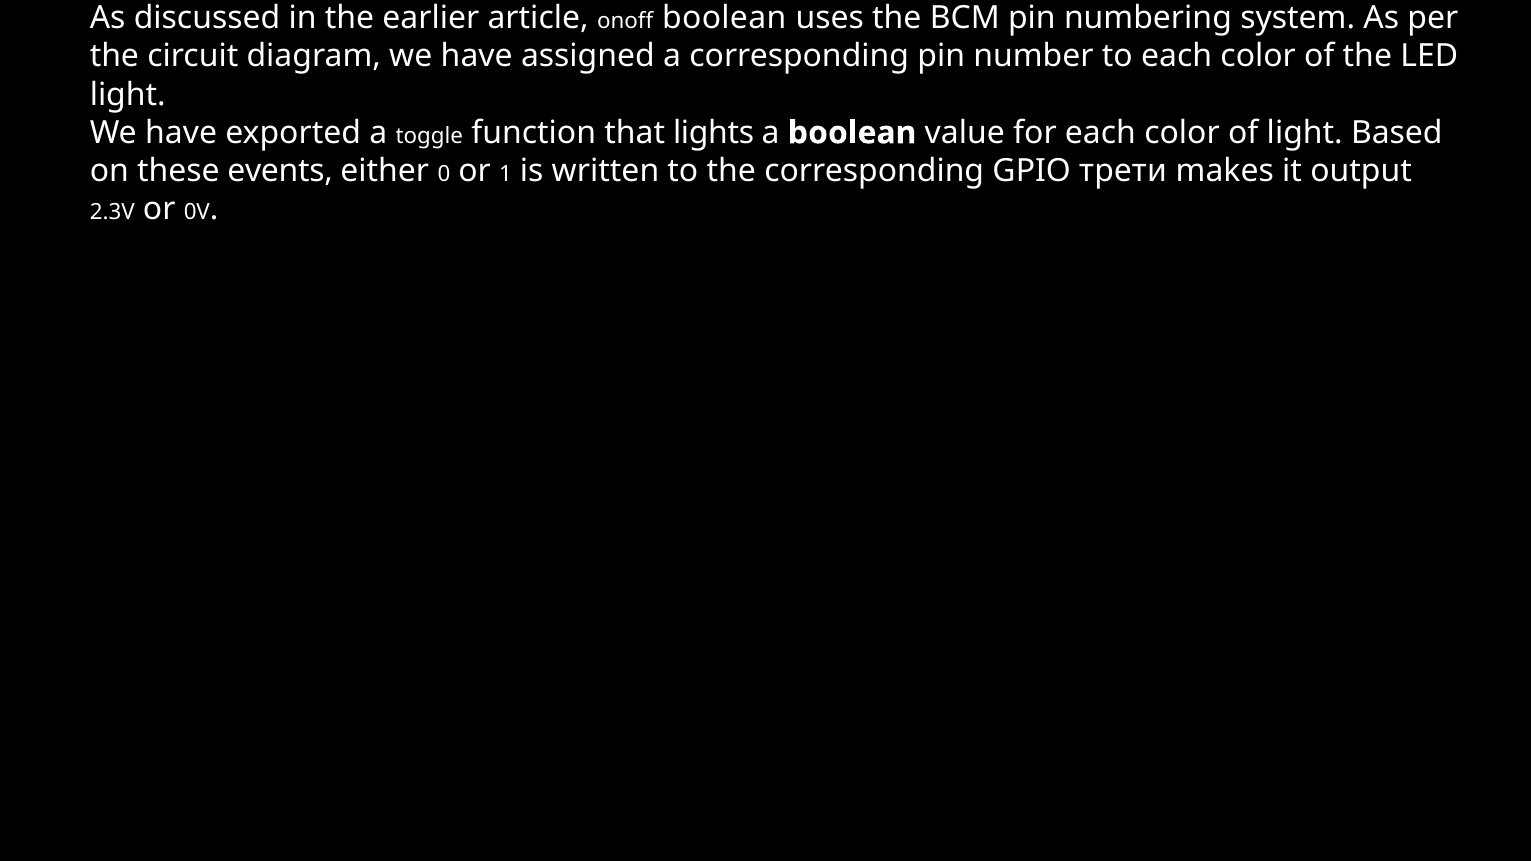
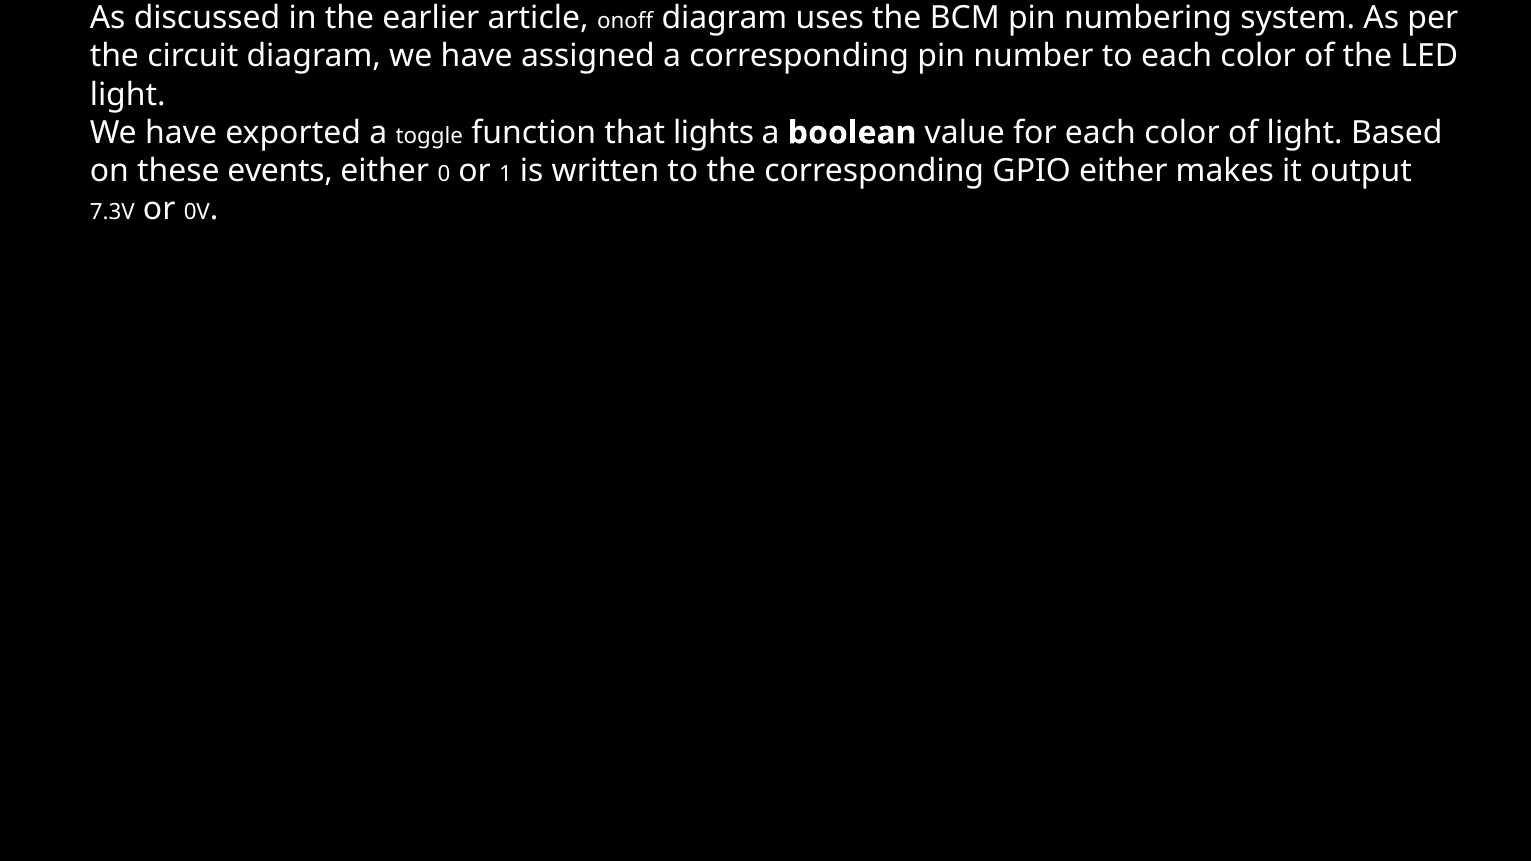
onoff boolean: boolean -> diagram (724, 18)
GPIO трети: трети -> either (1123, 171)
2.3V: 2.3V -> 7.3V (112, 213)
